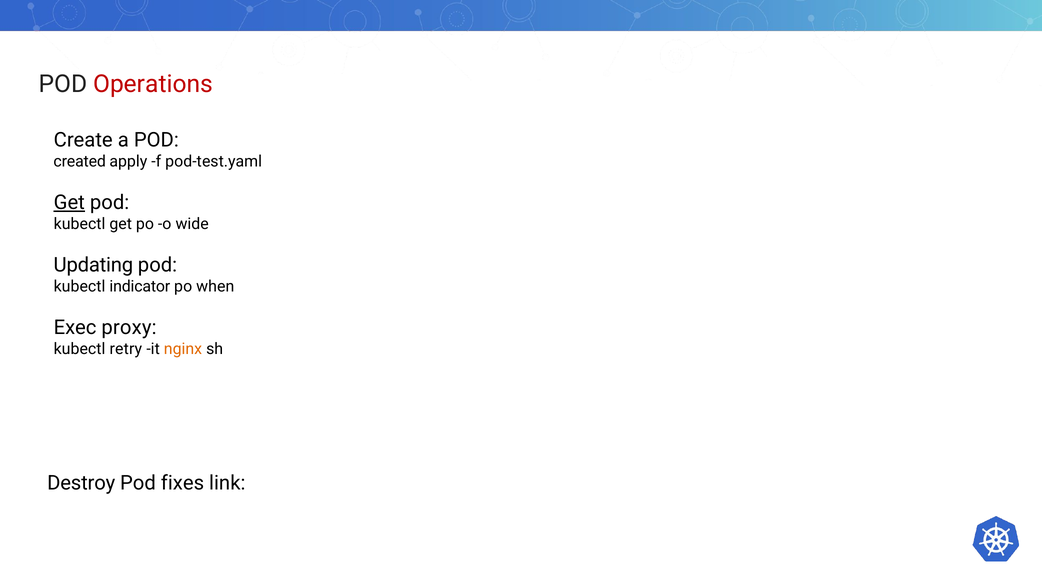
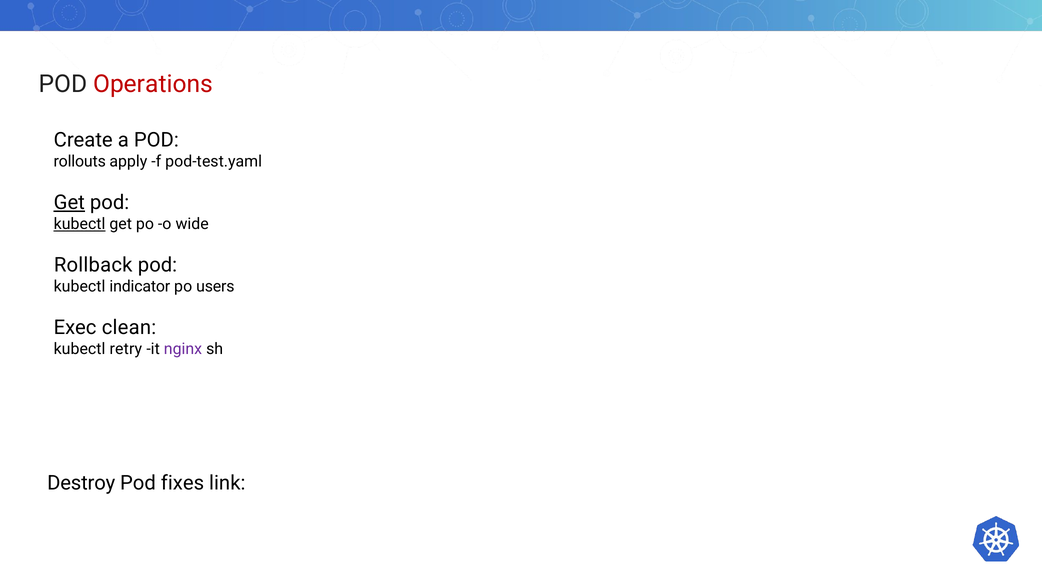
created: created -> rollouts (80, 161)
kubectl underline: none -> present (80, 224)
Updating: Updating -> Rollback (93, 265)
when: when -> users (215, 287)
proxy: proxy -> clean (129, 328)
nginx colour: orange -> purple (183, 349)
